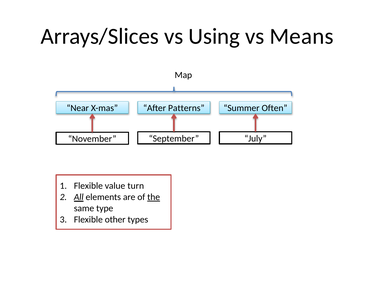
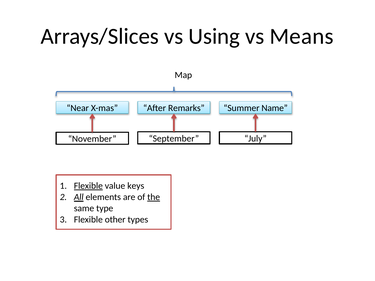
Patterns: Patterns -> Remarks (186, 108)
Often: Often -> Name (275, 108)
Flexible underline: none -> present (88, 186)
turn: turn -> keys (136, 186)
